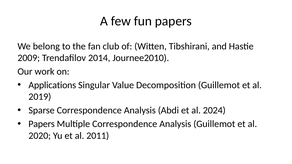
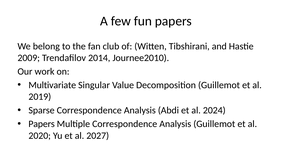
Applications: Applications -> Multivariate (52, 85)
2011: 2011 -> 2027 (98, 136)
